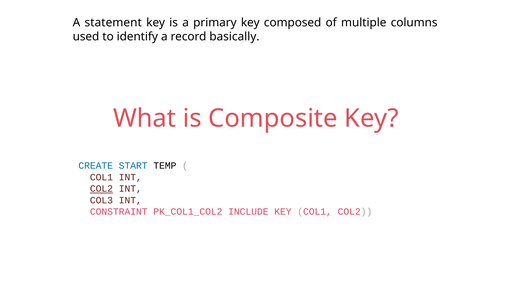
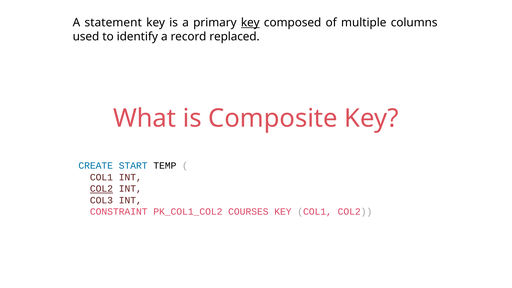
key underline: none -> present (250, 23)
basically: basically -> replaced (235, 37)
INCLUDE: INCLUDE -> COURSES (248, 212)
